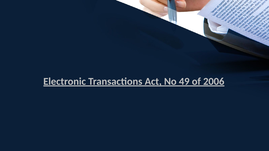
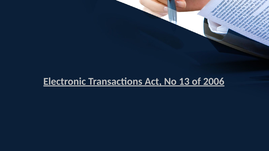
49: 49 -> 13 (184, 82)
